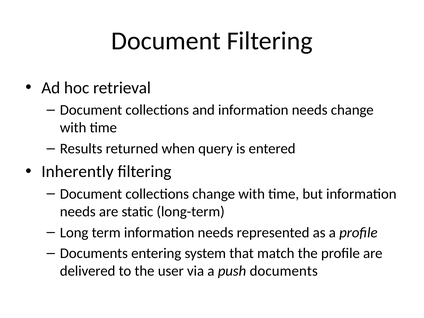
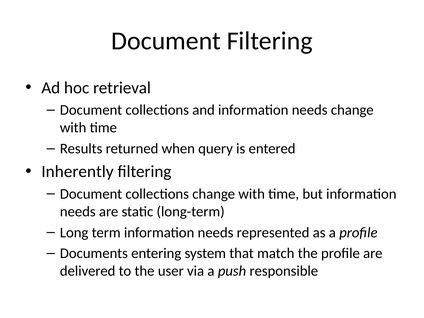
push documents: documents -> responsible (284, 271)
